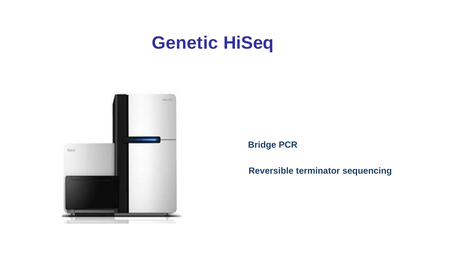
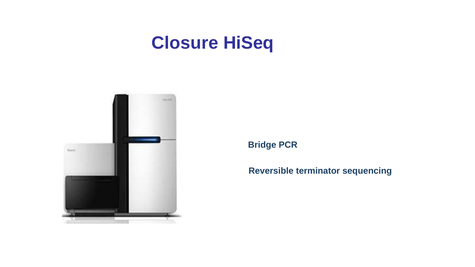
Genetic: Genetic -> Closure (185, 43)
